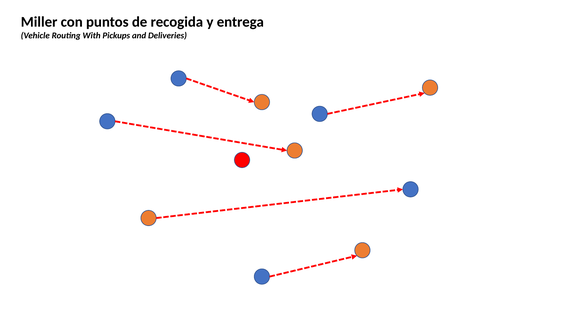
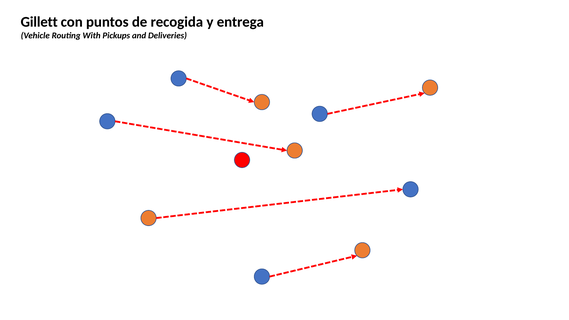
Miller: Miller -> Gillett (39, 22)
